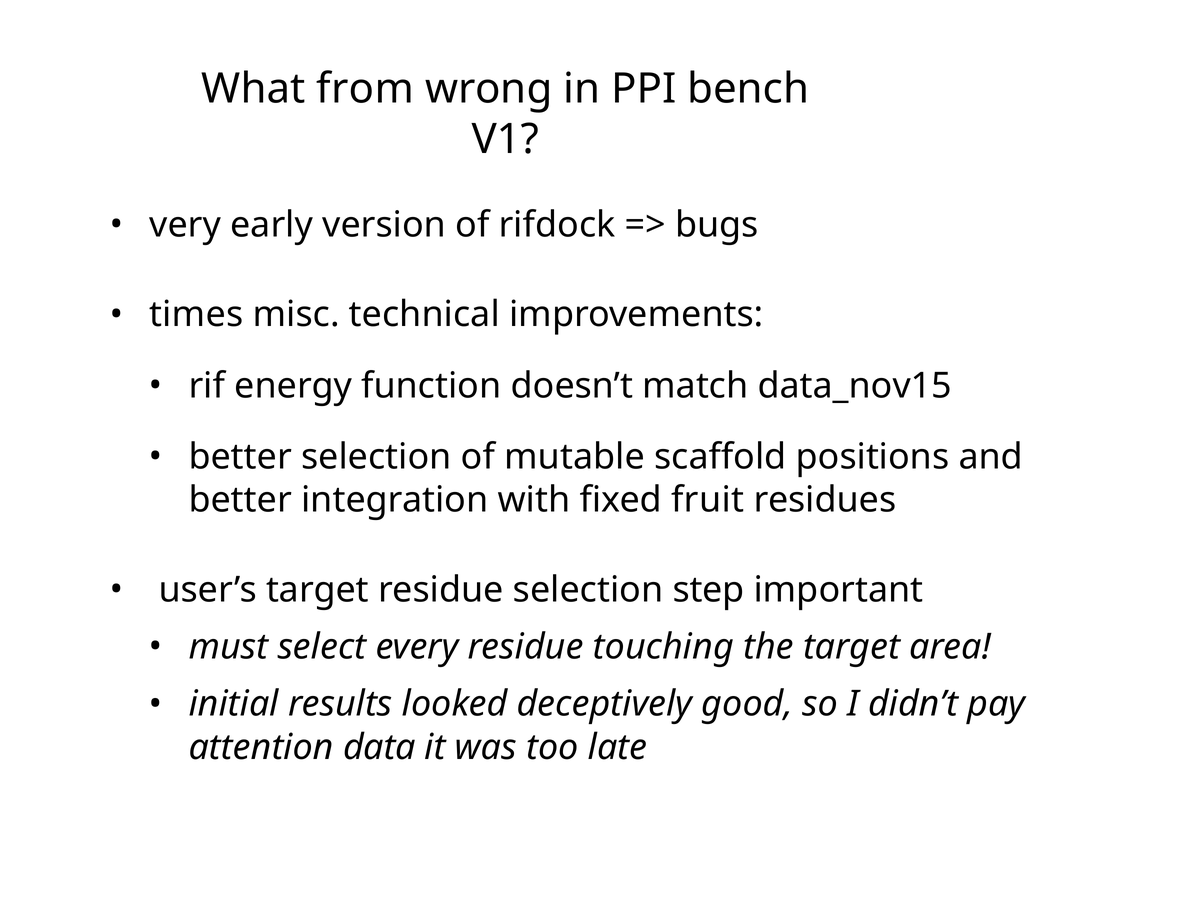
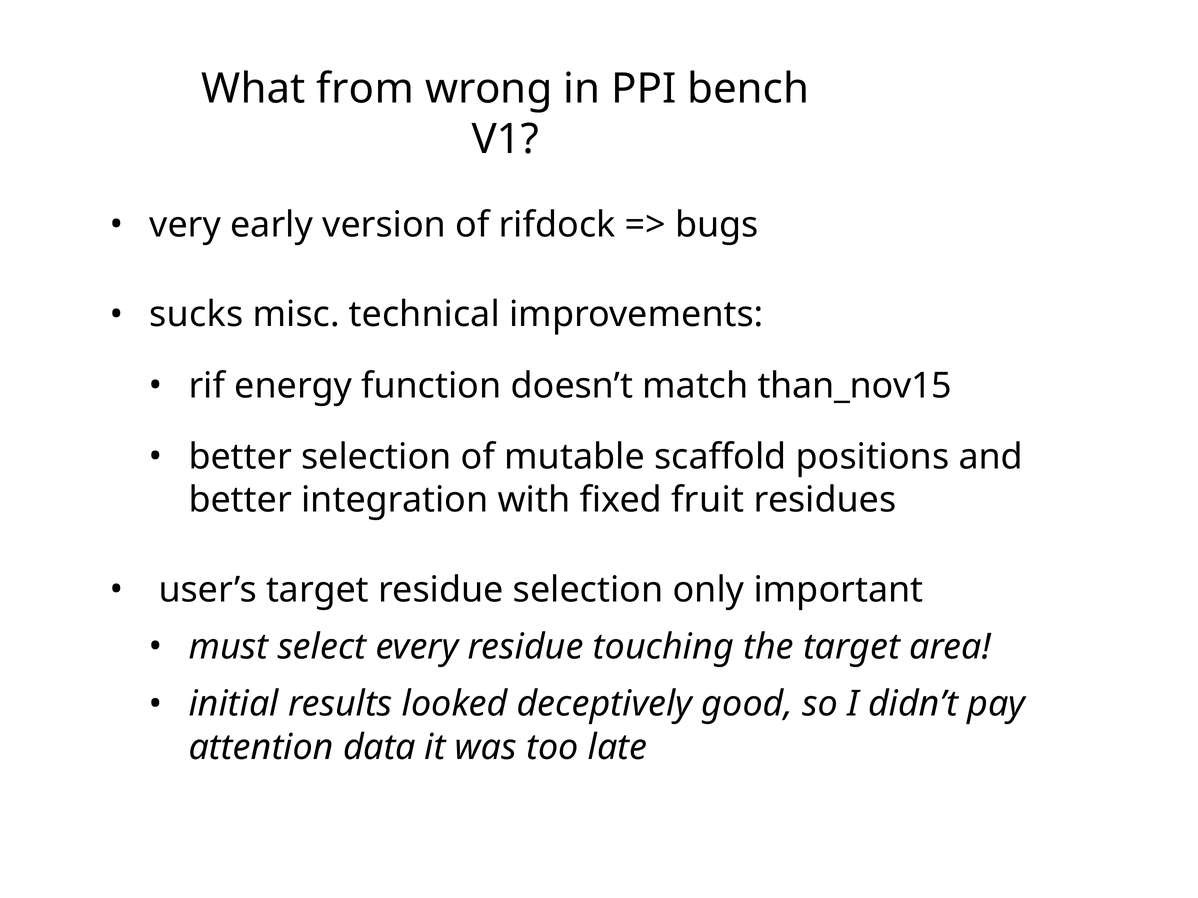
times: times -> sucks (196, 315)
data_nov15: data_nov15 -> than_nov15 (855, 386)
step: step -> only (708, 590)
